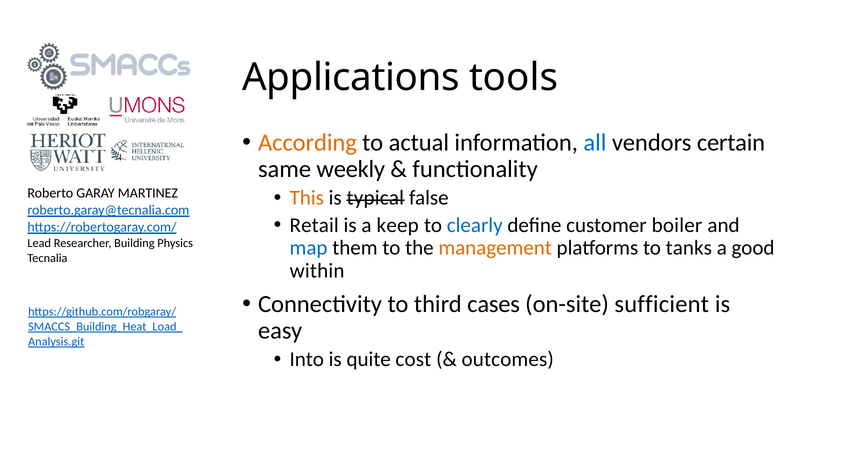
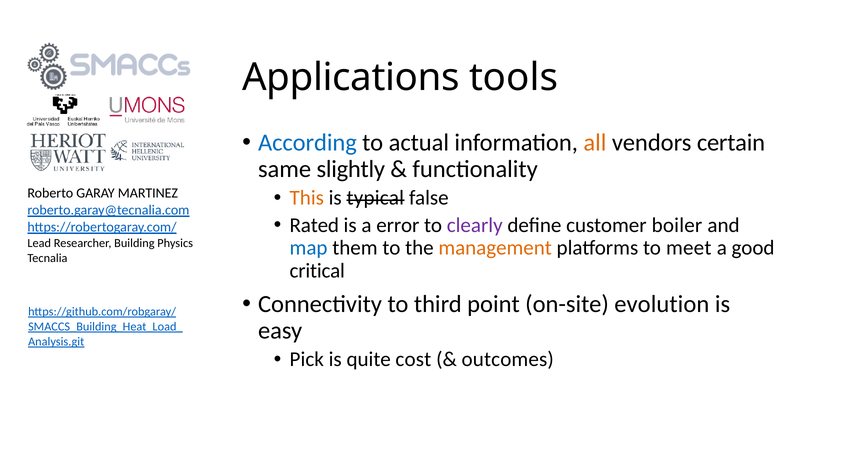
According colour: orange -> blue (307, 142)
all colour: blue -> orange (595, 142)
weekly: weekly -> slightly (351, 169)
Retail: Retail -> Rated (314, 225)
keep: keep -> error (398, 225)
clearly colour: blue -> purple (475, 225)
tanks: tanks -> meet (689, 248)
within: within -> critical (317, 270)
cases: cases -> point (493, 304)
sufficient: sufficient -> evolution (662, 304)
Into: Into -> Pick (307, 359)
